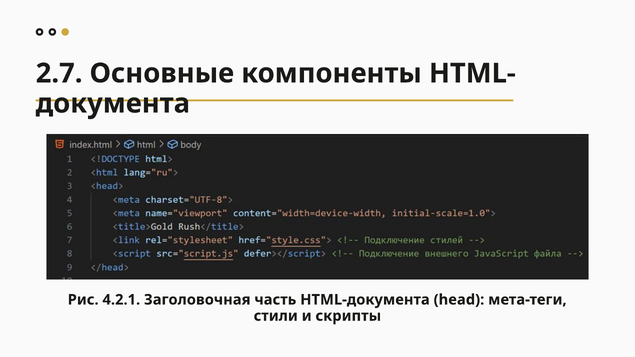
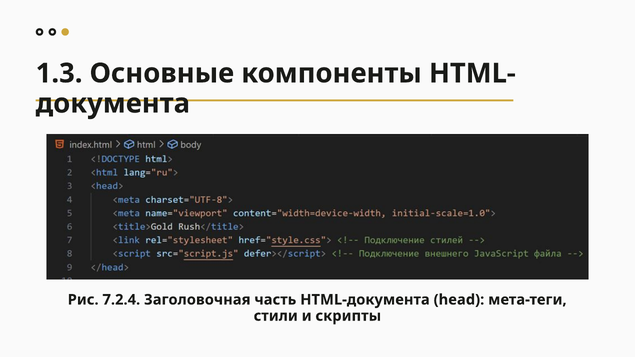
2.7: 2.7 -> 1.3 (59, 73)
4.2.1: 4.2.1 -> 7.2.4 (121, 300)
